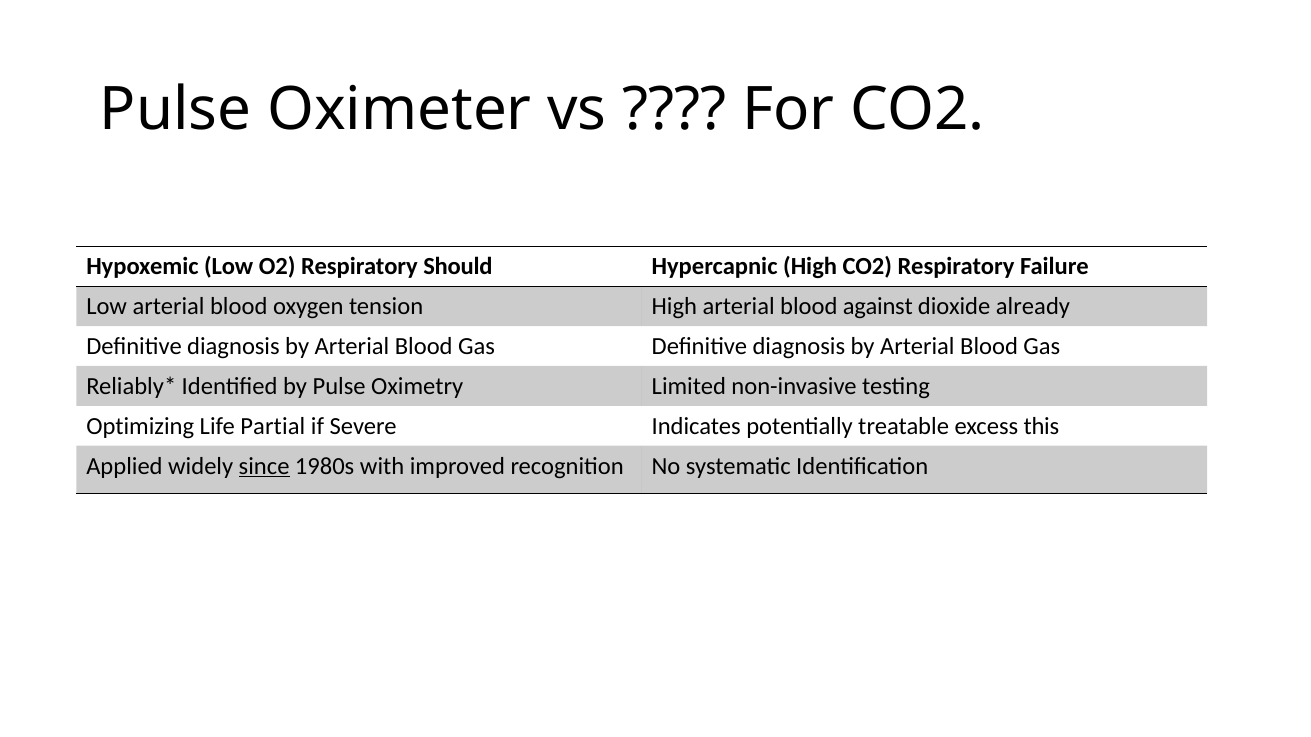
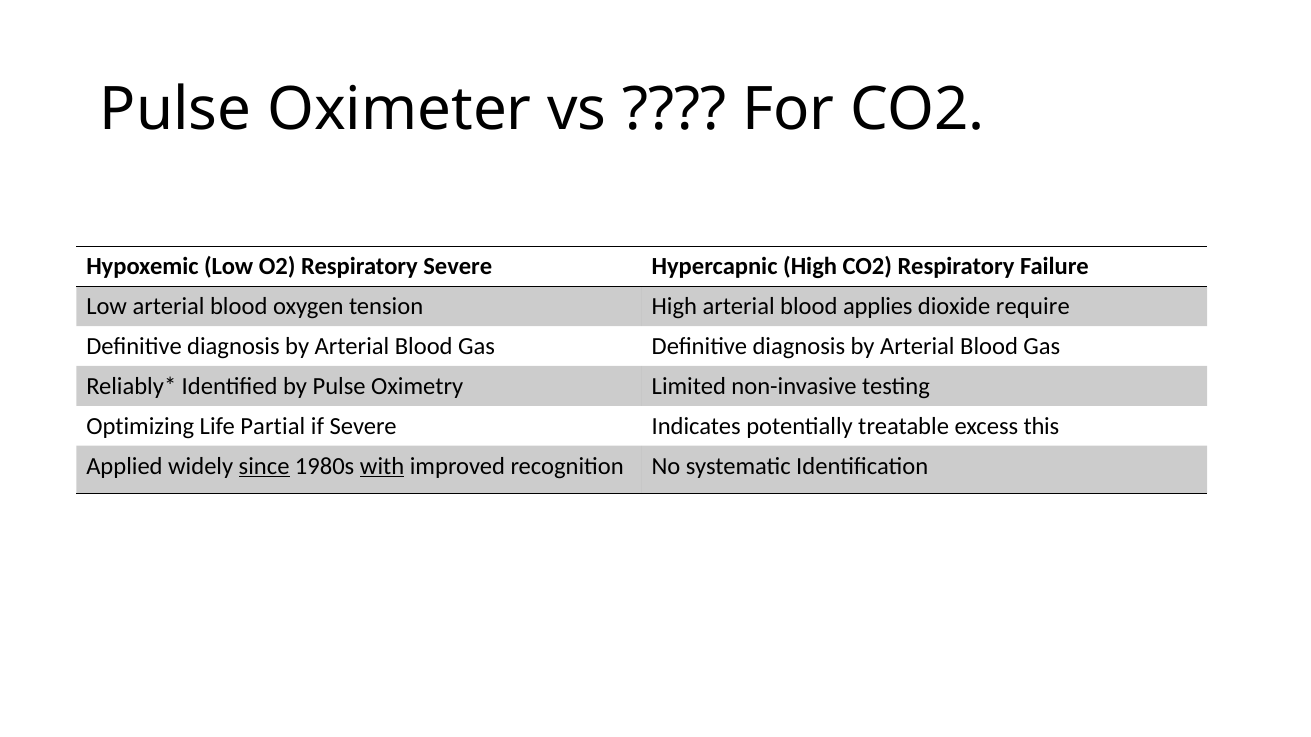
Respiratory Should: Should -> Severe (458, 267)
against: against -> applies (878, 307)
already: already -> require (1033, 307)
with underline: none -> present (382, 466)
